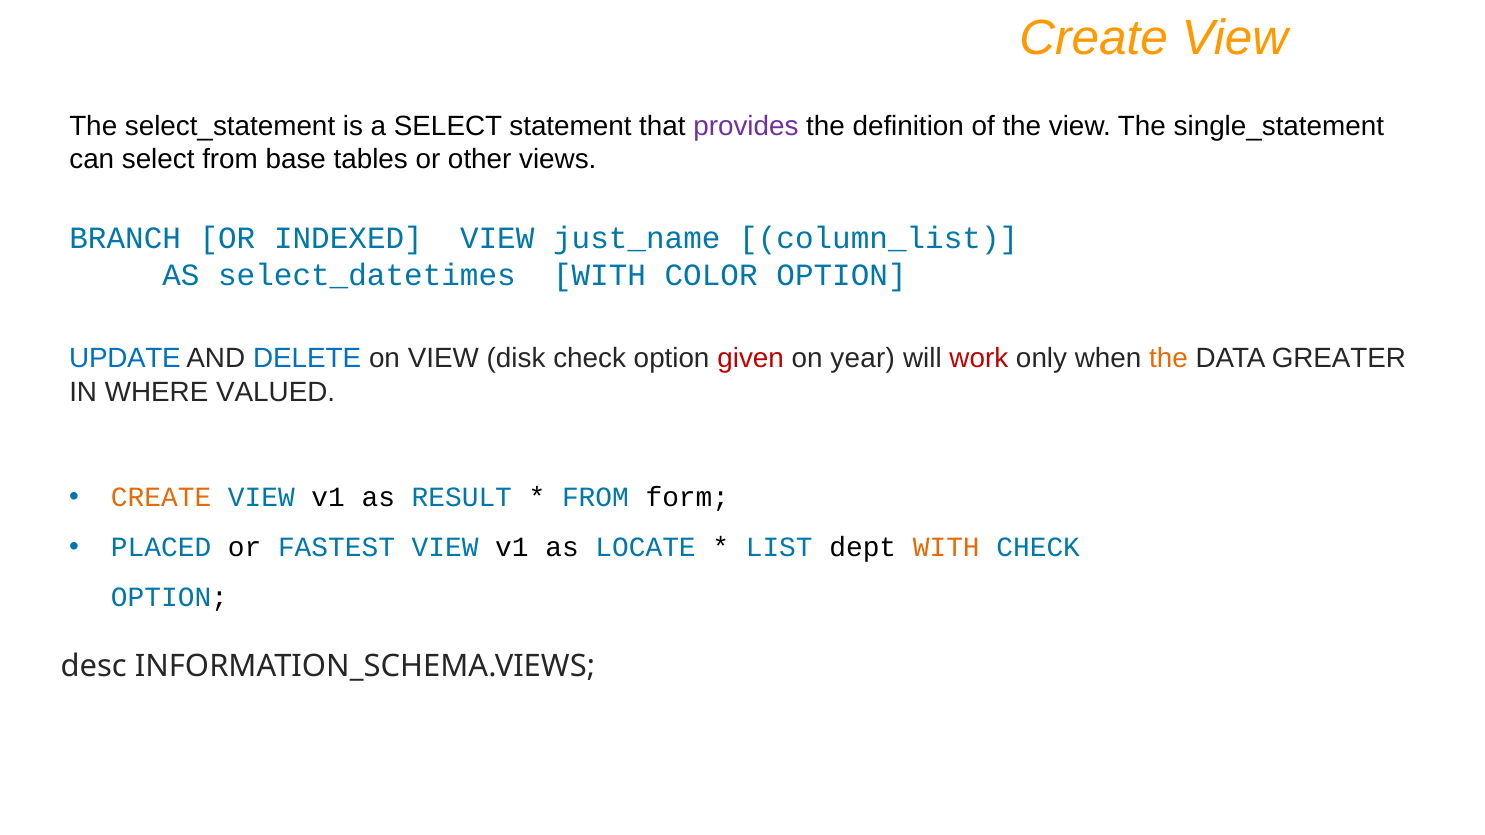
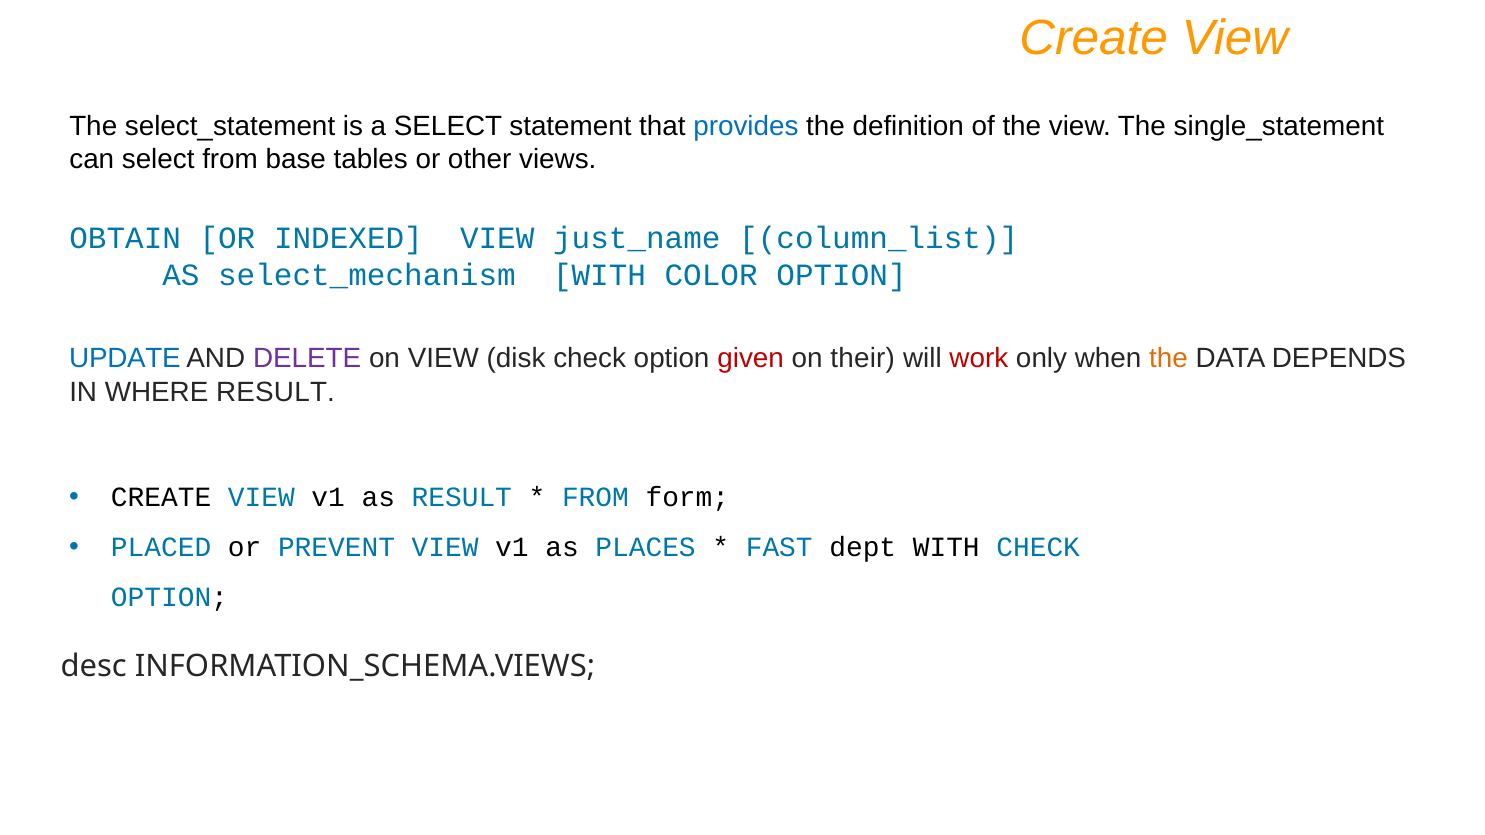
provides colour: purple -> blue (746, 126)
BRANCH: BRANCH -> OBTAIN (125, 238)
select_datetimes: select_datetimes -> select_mechanism (367, 275)
DELETE colour: blue -> purple (307, 359)
year: year -> their (863, 359)
GREATER: GREATER -> DEPENDS (1339, 359)
WHERE VALUED: VALUED -> RESULT (276, 392)
CREATE colour: orange -> black (161, 498)
FASTEST: FASTEST -> PREVENT (337, 548)
LOCATE: LOCATE -> PLACES (646, 548)
LIST: LIST -> FAST (779, 548)
WITH colour: orange -> black (946, 548)
